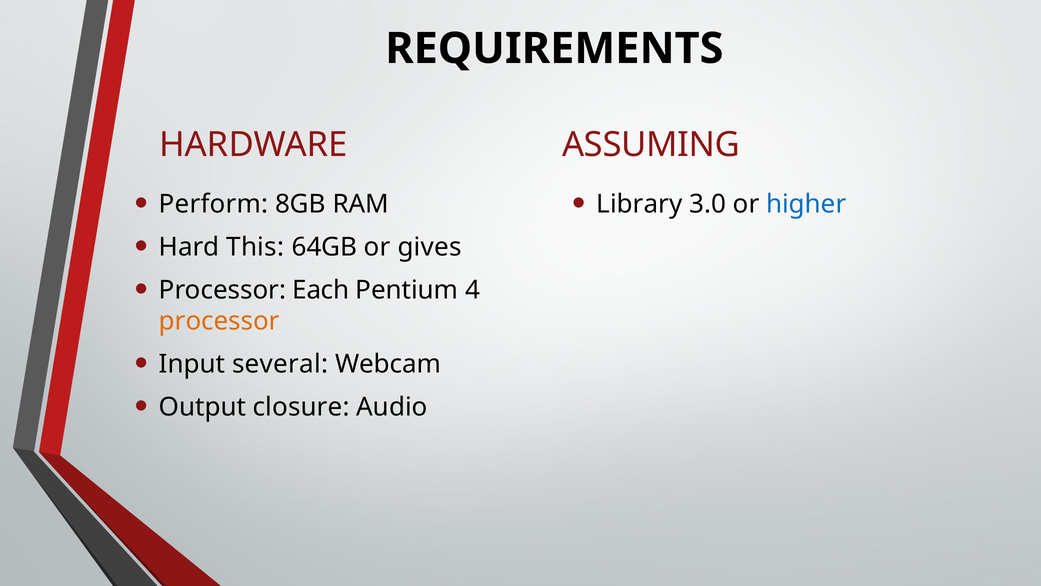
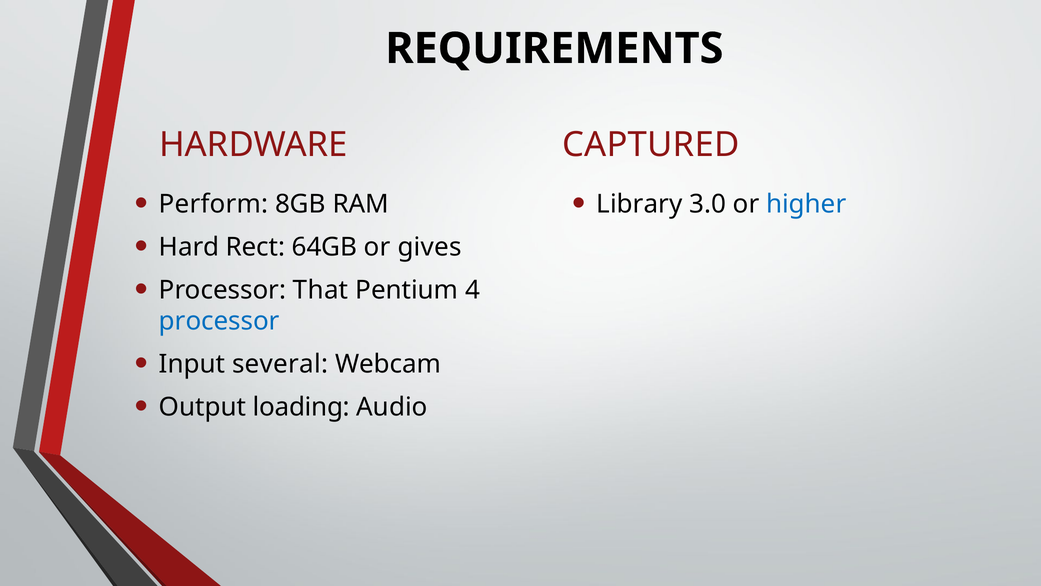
ASSUMING: ASSUMING -> CAPTURED (651, 145)
This: This -> Rect (255, 247)
Each: Each -> That (321, 290)
processor colour: orange -> blue (219, 321)
closure: closure -> loading (301, 407)
